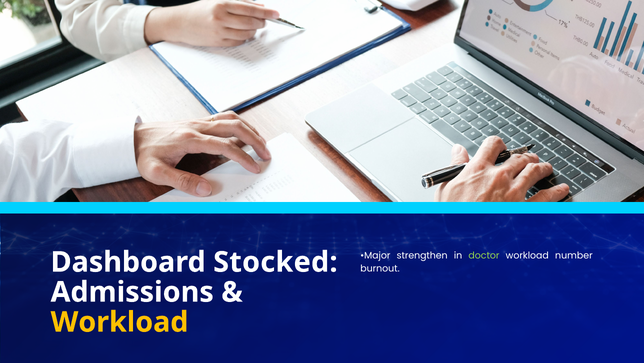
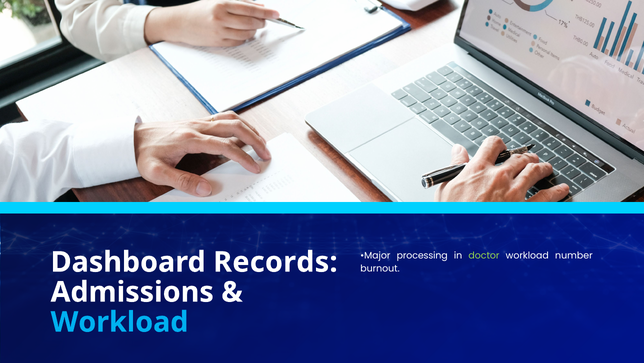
strengthen: strengthen -> processing (422, 255)
Stocked: Stocked -> Records (275, 262)
Workload colour: yellow -> light blue (120, 322)
